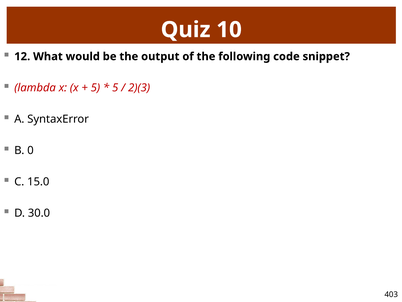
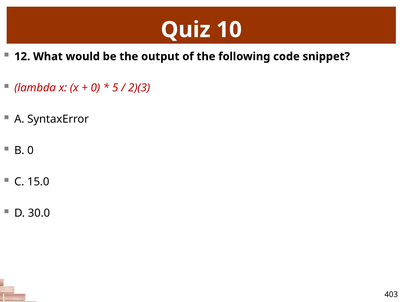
5: 5 -> 0 (95, 88)
